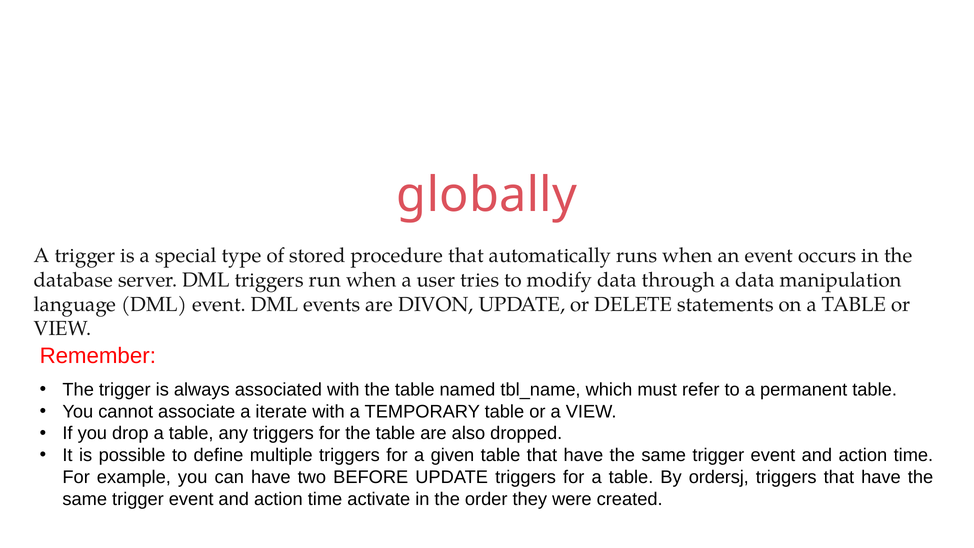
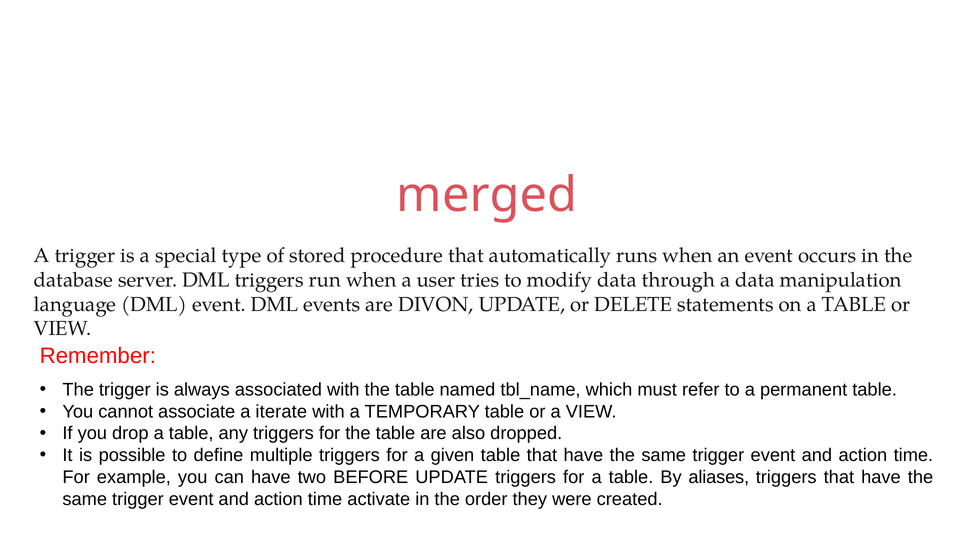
globally: globally -> merged (487, 195)
ordersj: ordersj -> aliases (719, 477)
